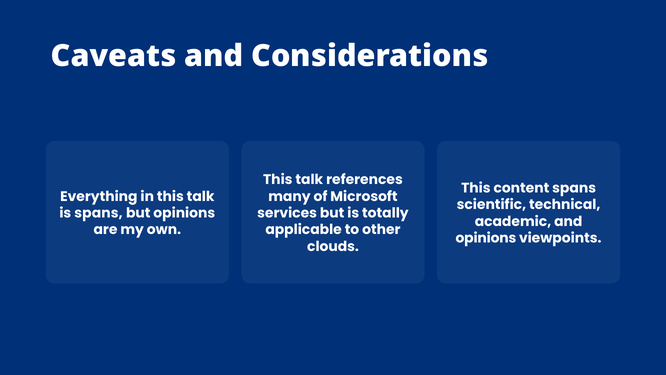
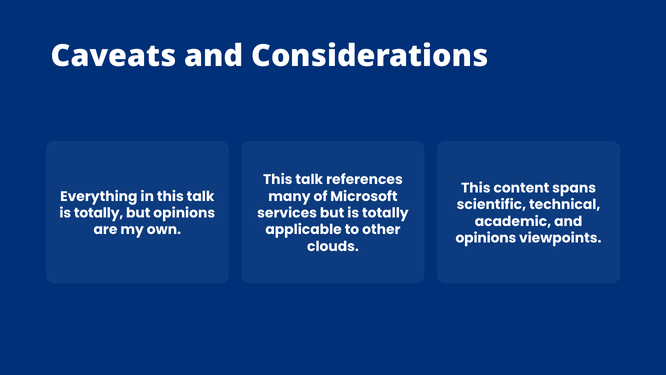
spans: spans -> totally (99, 213)
